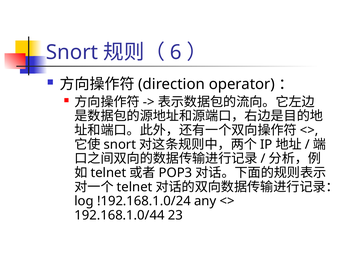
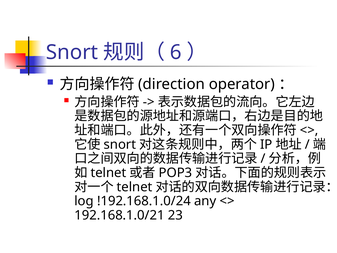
192.168.1.0/44: 192.168.1.0/44 -> 192.168.1.0/21 (119, 215)
